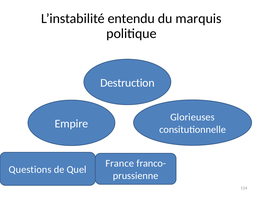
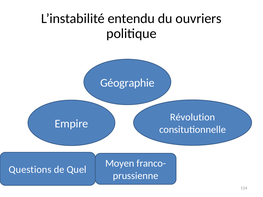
marquis: marquis -> ouvriers (199, 19)
Destruction: Destruction -> Géographie (127, 83)
Glorieuses: Glorieuses -> Révolution (193, 117)
France: France -> Moyen (120, 164)
